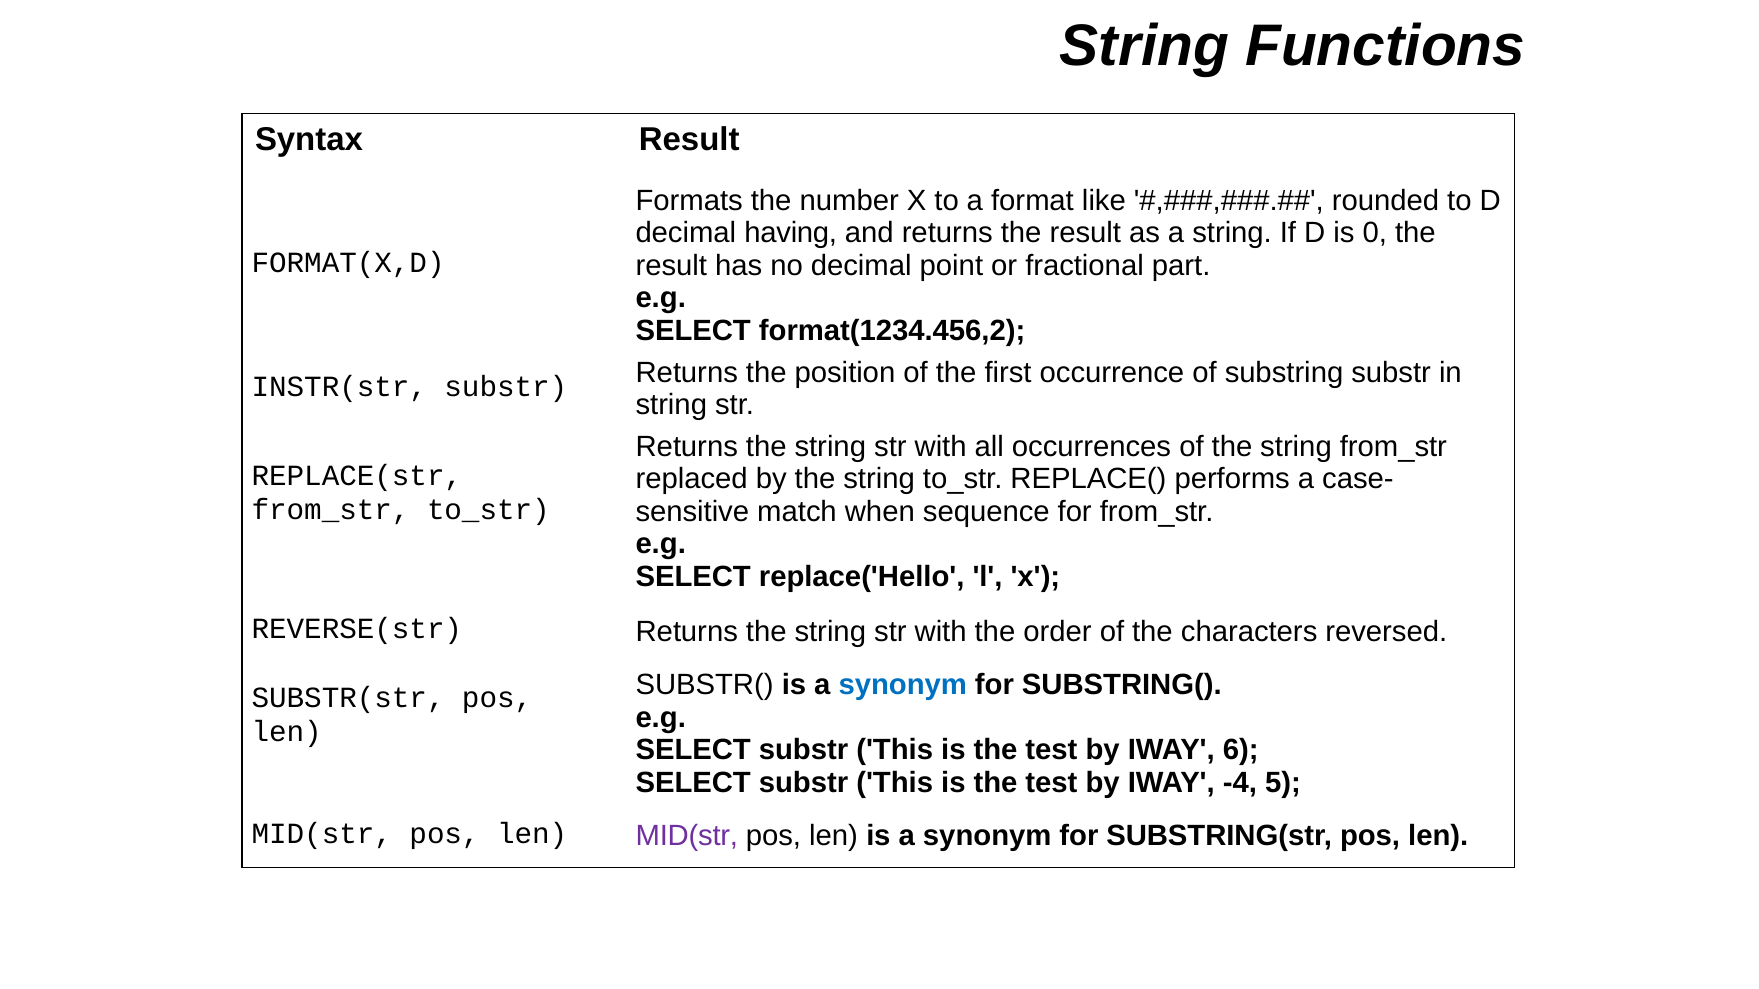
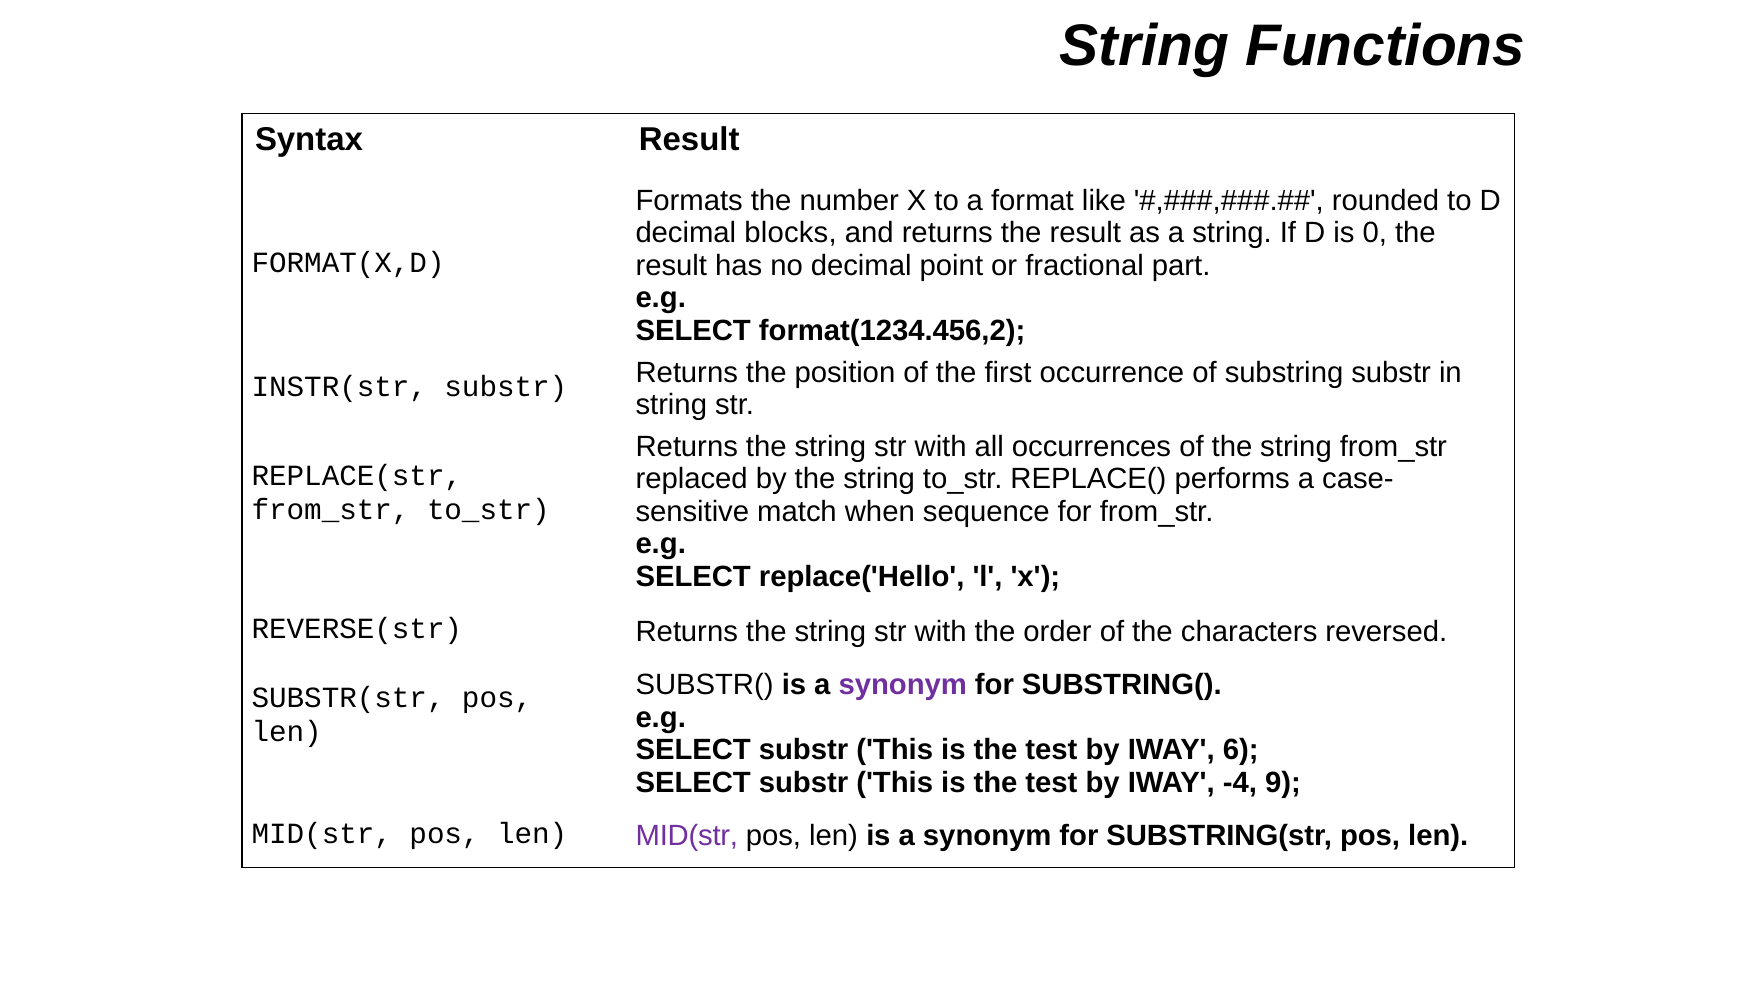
having: having -> blocks (791, 233)
synonym colour: blue -> purple (903, 685)
5: 5 -> 9 (1283, 783)
